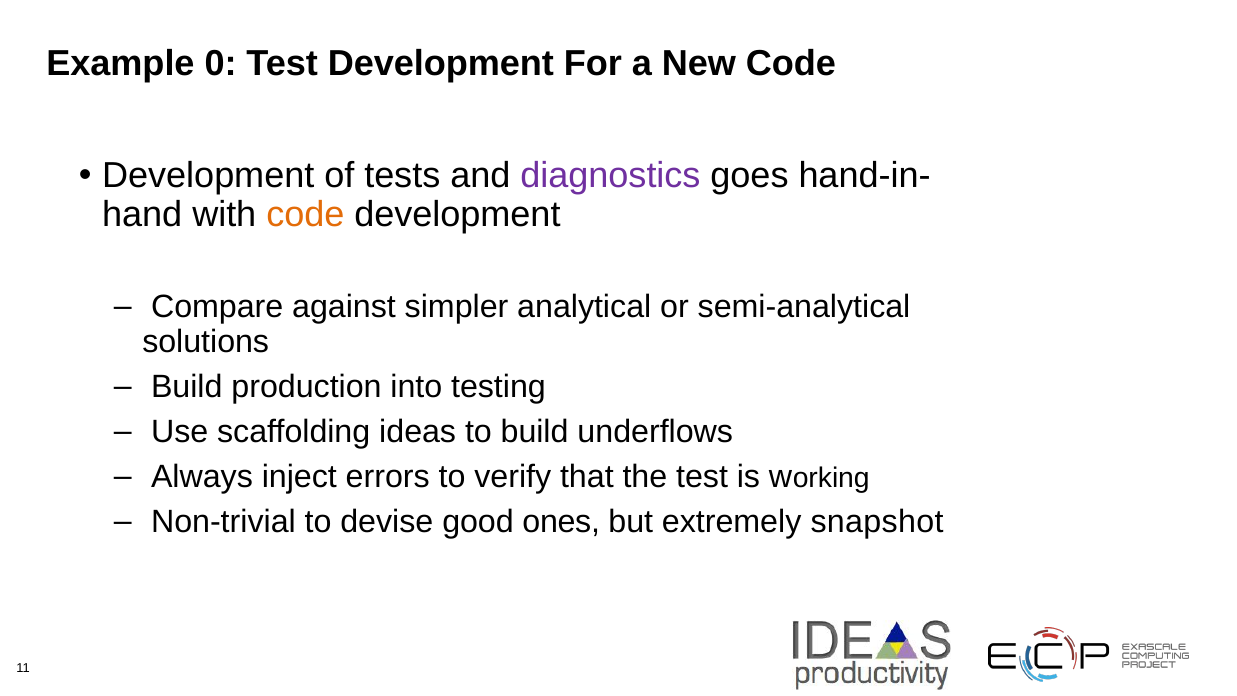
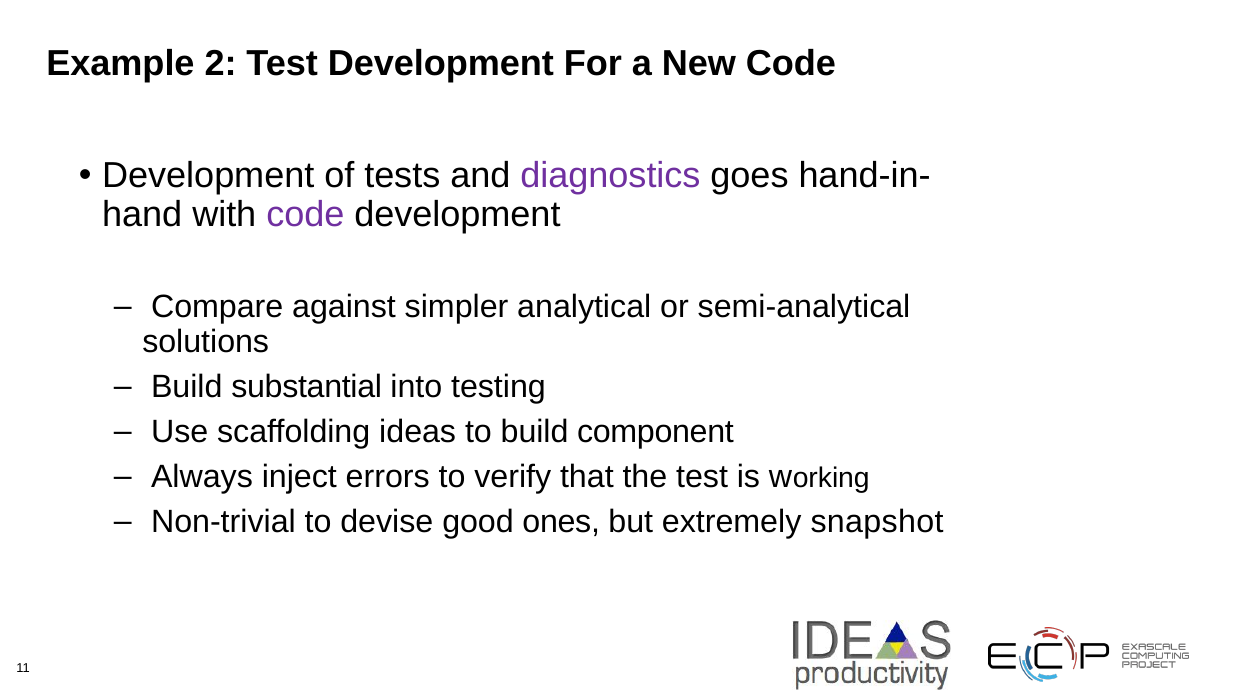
0: 0 -> 2 (221, 64)
code colour: orange -> purple (305, 215)
production: production -> substantial (307, 387)
underflows: underflows -> component (655, 432)
